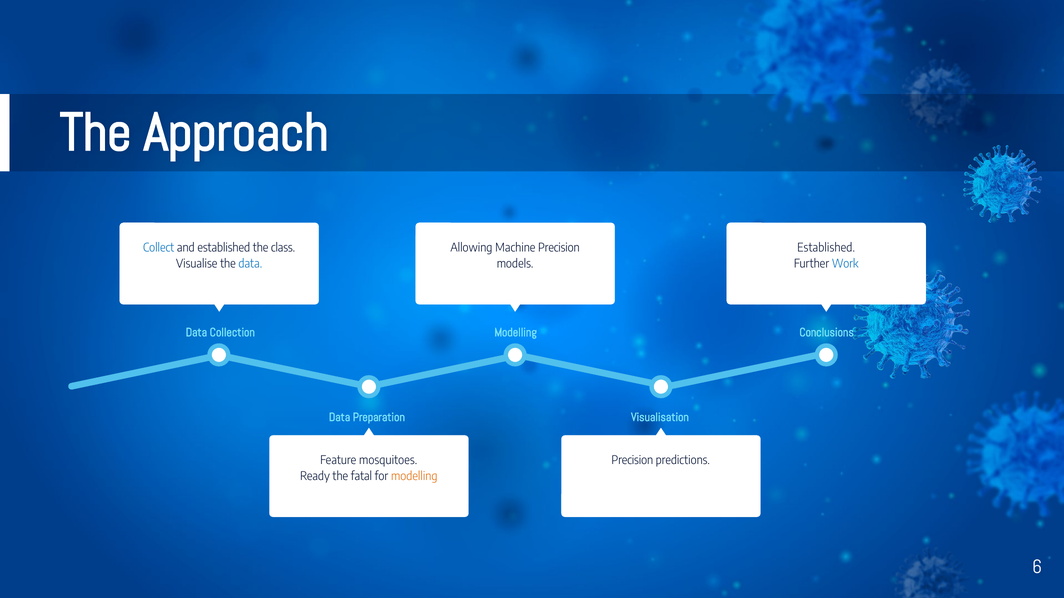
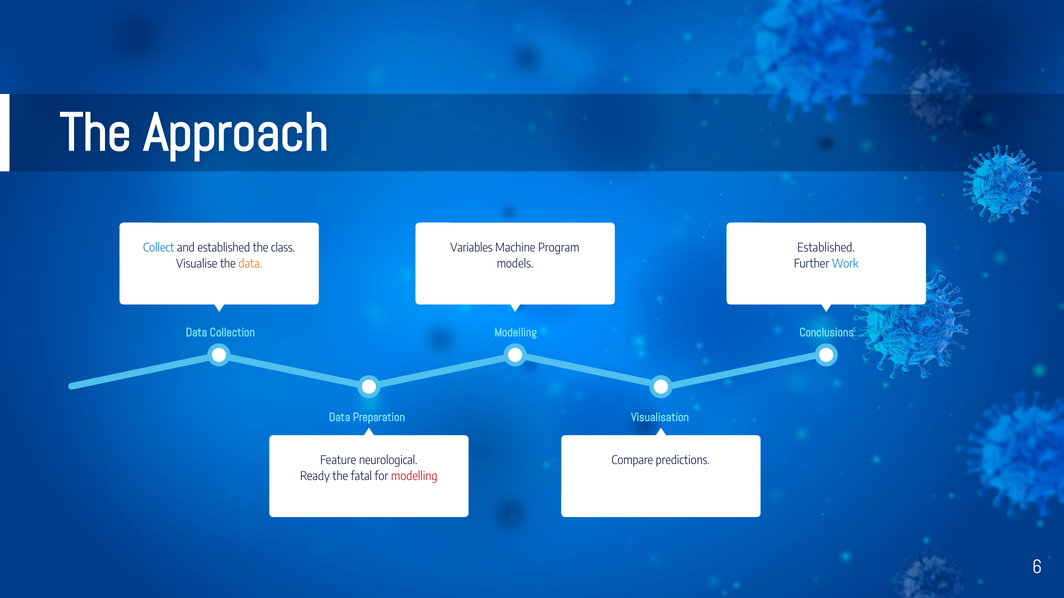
Allowing: Allowing -> Variables (471, 248)
Machine Precision: Precision -> Program (559, 248)
data colour: blue -> orange (250, 264)
mosquitoes: mosquitoes -> neurological (388, 461)
Precision: Precision -> Compare (632, 461)
modelling colour: orange -> red (414, 477)
